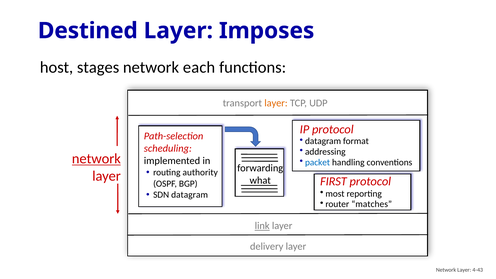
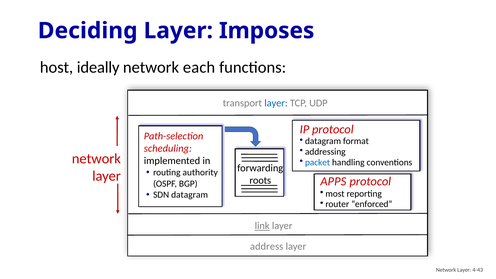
Destined: Destined -> Deciding (88, 31)
stages: stages -> ideally (98, 67)
layer colour: orange -> blue (276, 103)
network underline: present -> none (96, 159)
what: what -> roots (260, 180)
FIRST: FIRST -> APPS (333, 181)
matches: matches -> enforced (372, 204)
delivery: delivery -> address (267, 247)
